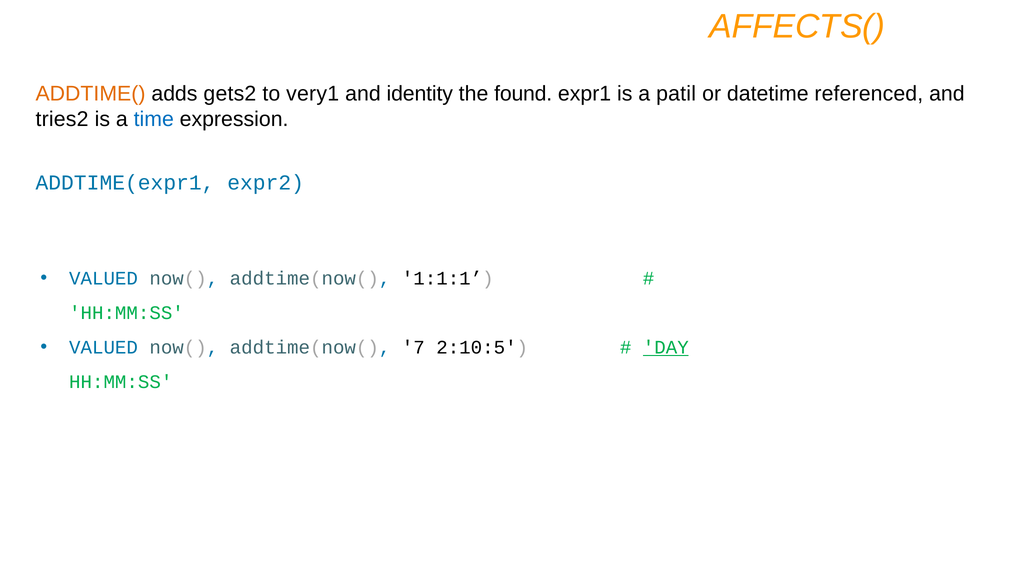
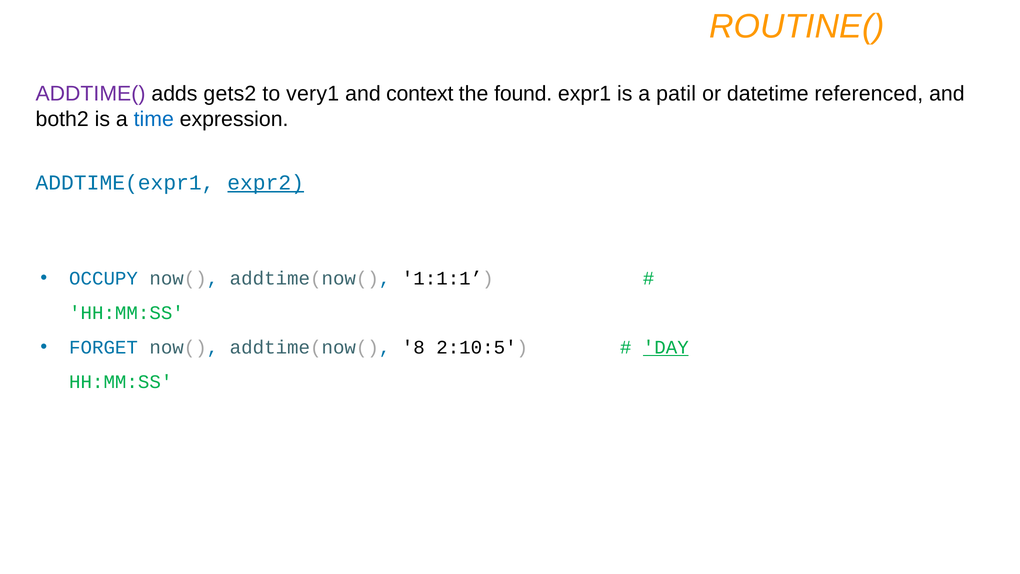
AFFECTS(: AFFECTS( -> ROUTINE( (797, 27)
ADDTIME( colour: orange -> purple (91, 94)
identity: identity -> context (420, 94)
tries2: tries2 -> both2 (62, 119)
expr2 underline: none -> present (266, 183)
VALUED: VALUED -> OCCUPY (104, 278)
VALUED: VALUED -> FORGET (104, 347)
7: 7 -> 8 (413, 347)
